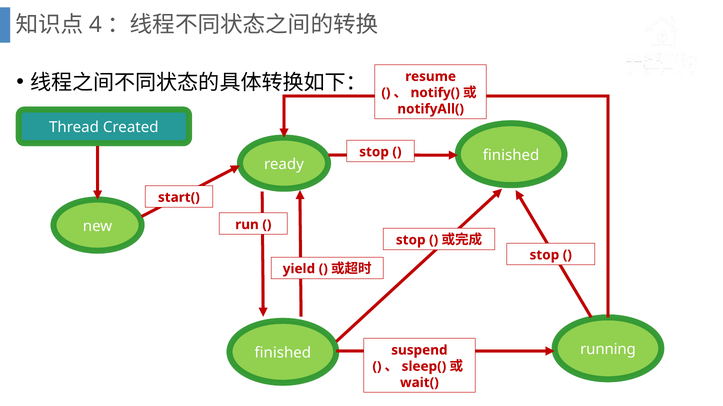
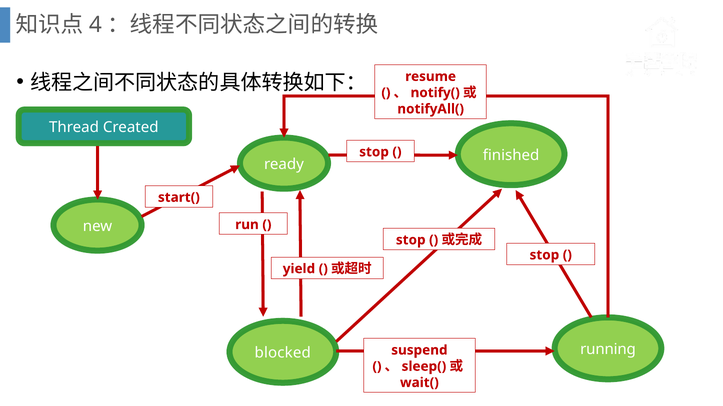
finished: finished -> blocked (283, 353)
